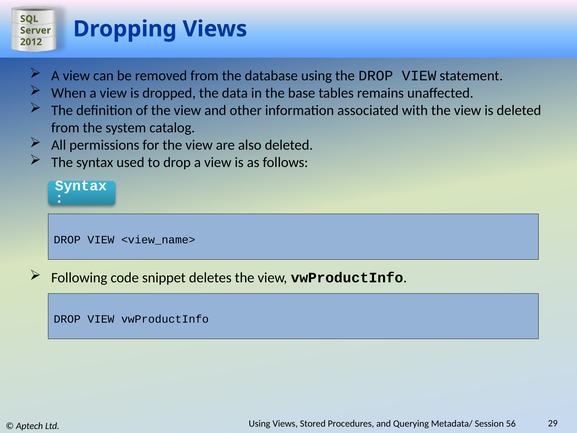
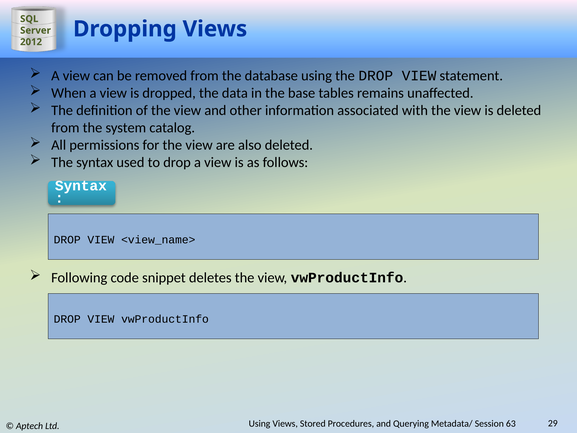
56: 56 -> 63 (511, 423)
